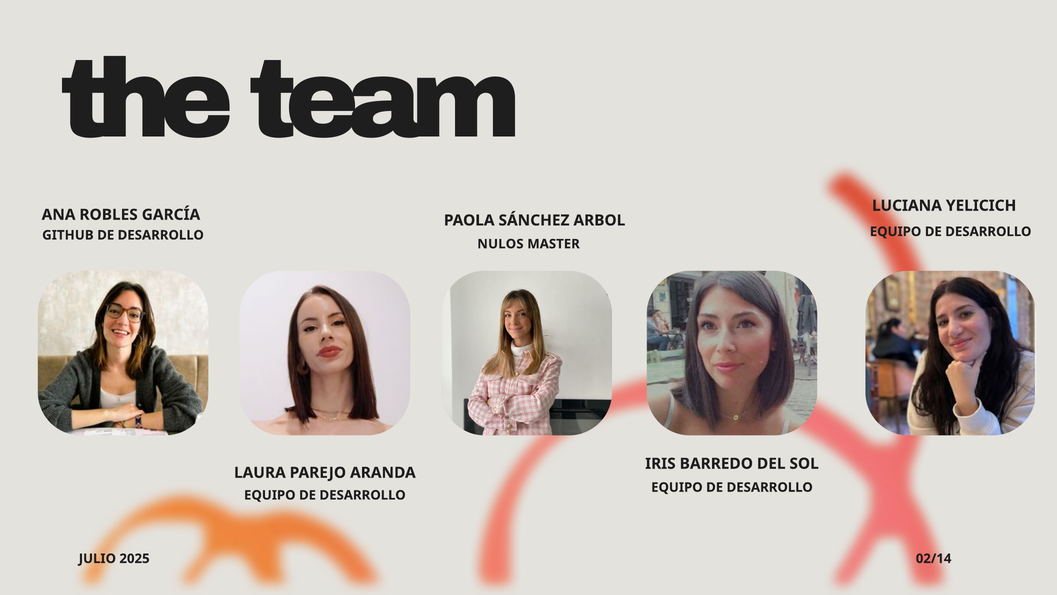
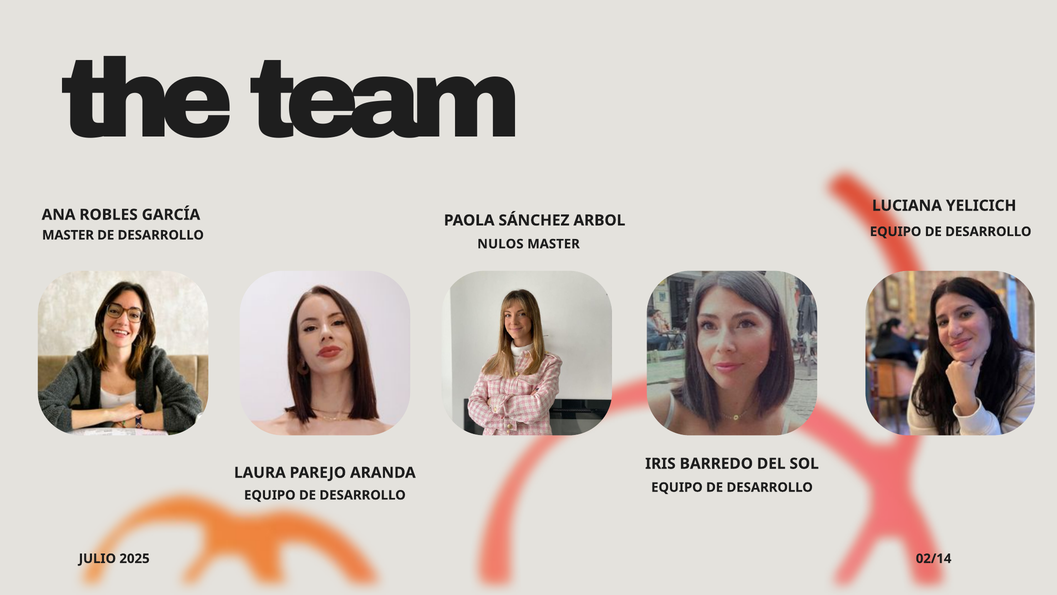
GITHUB: GITHUB -> MASTER (68, 235)
